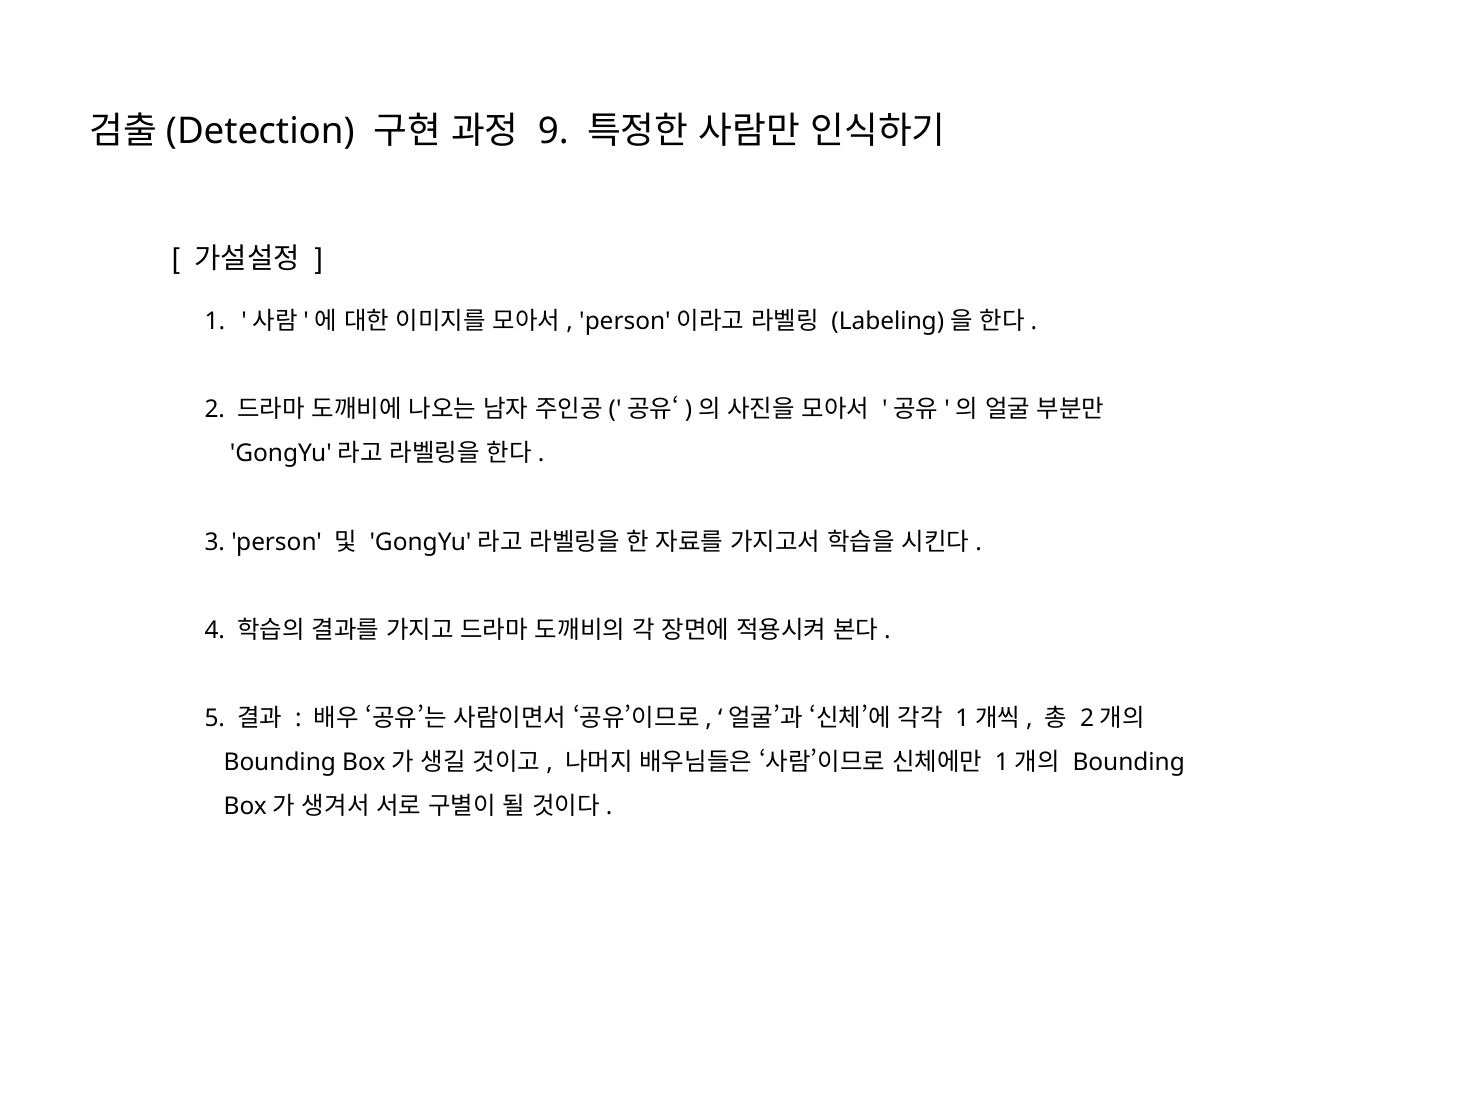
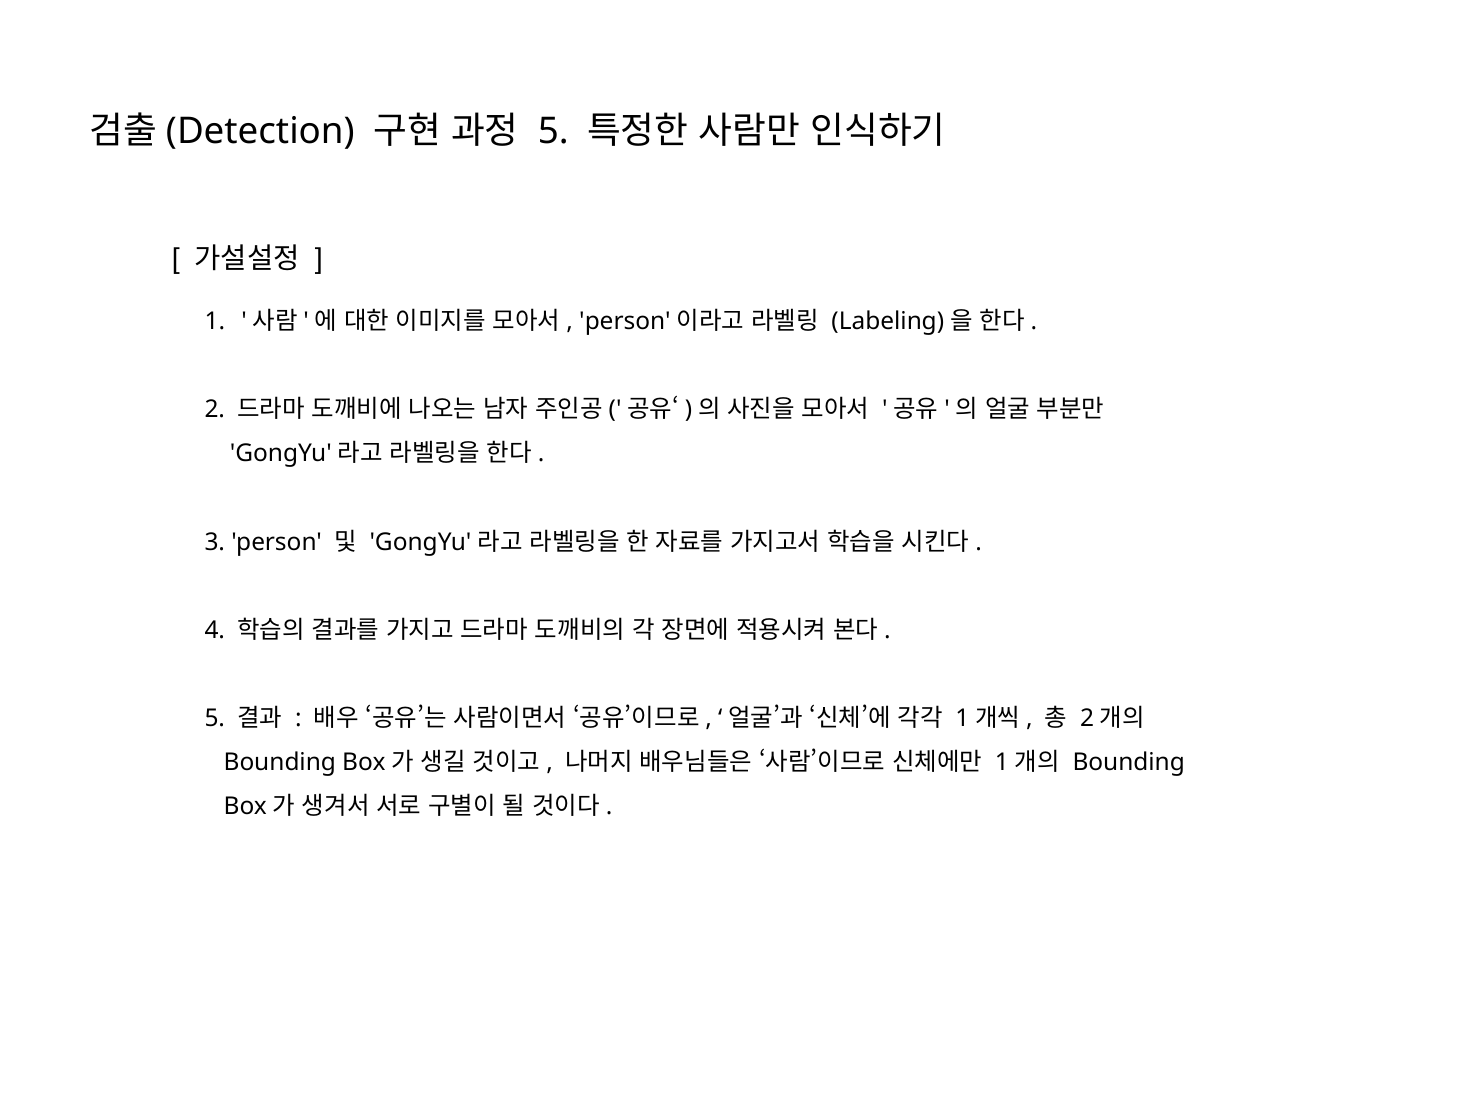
9: 9 -> 5 (553, 132)
